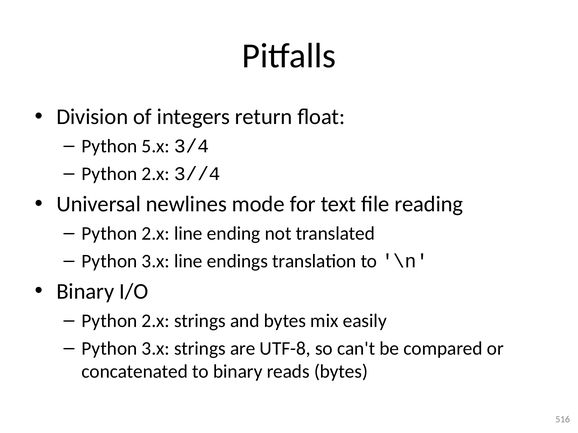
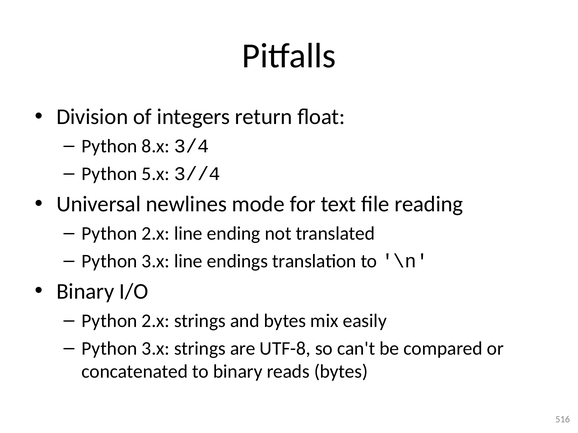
5.x: 5.x -> 8.x (156, 146)
2.x: 2.x -> 5.x (156, 174)
